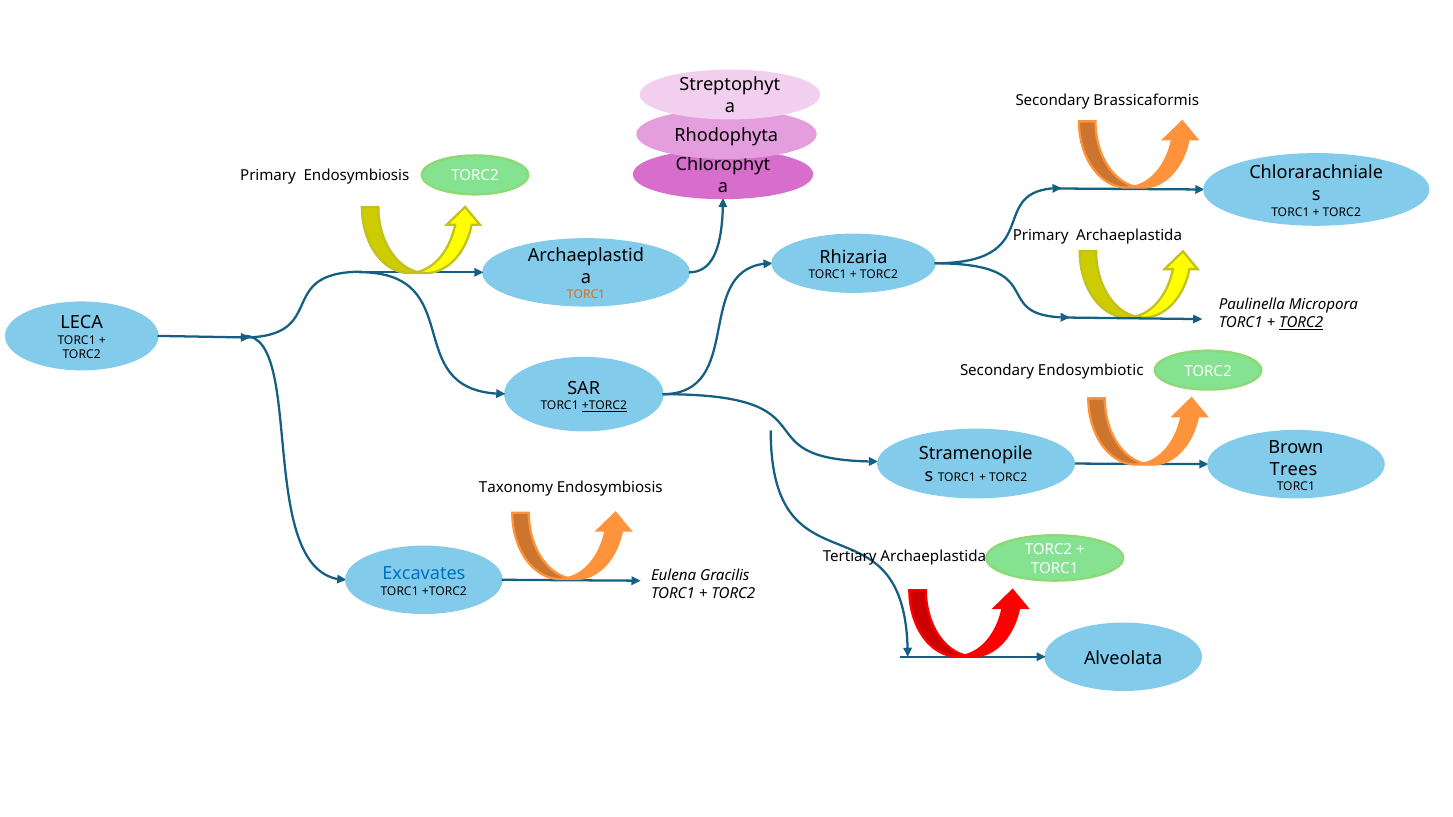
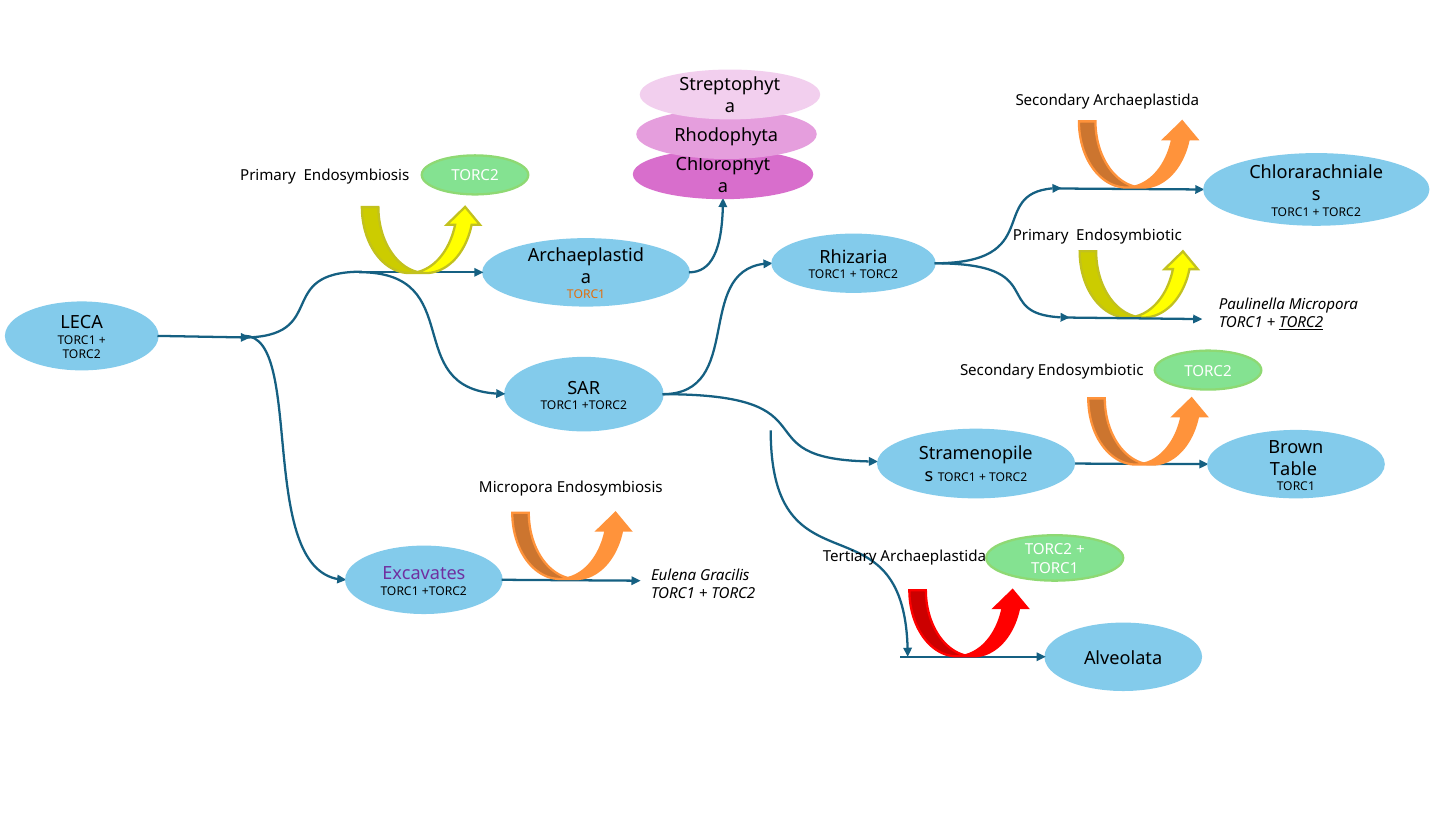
Secondary Brassicaformis: Brassicaformis -> Archaeplastida (1146, 100)
Primary Archaeplastida: Archaeplastida -> Endosymbiotic (1129, 235)
+TORC2 underline: present -> none (604, 406)
Trees: Trees -> Table (1293, 469)
Taxonomy: Taxonomy -> Micropora (516, 487)
Excavates colour: blue -> purple (424, 574)
